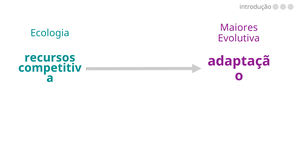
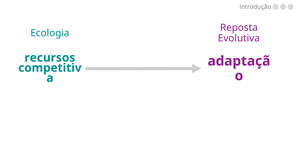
Maiores: Maiores -> Reposta (239, 28)
